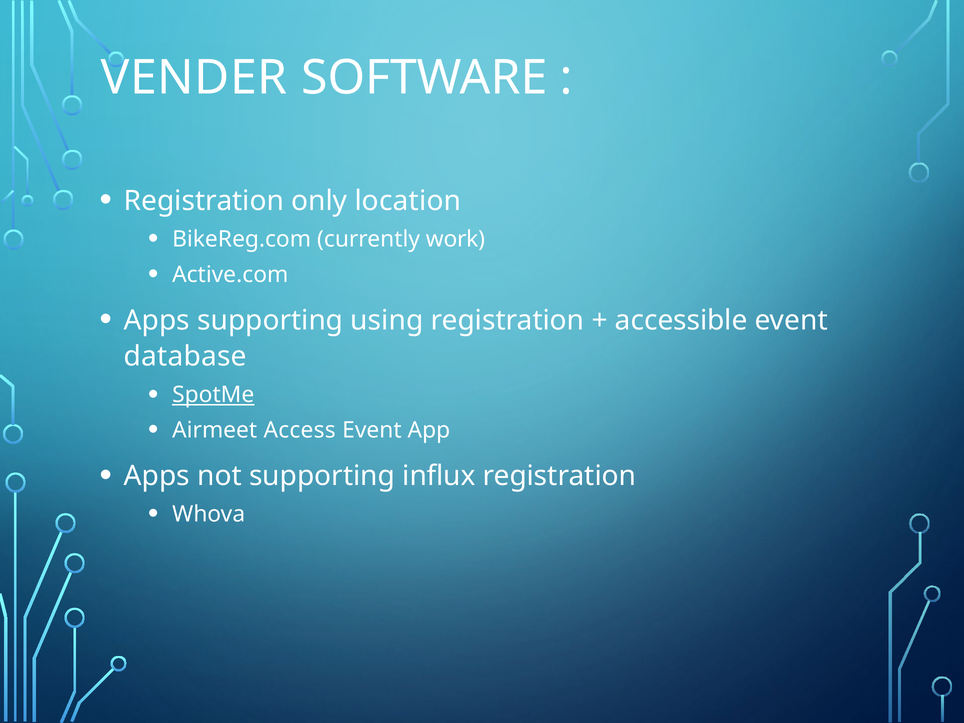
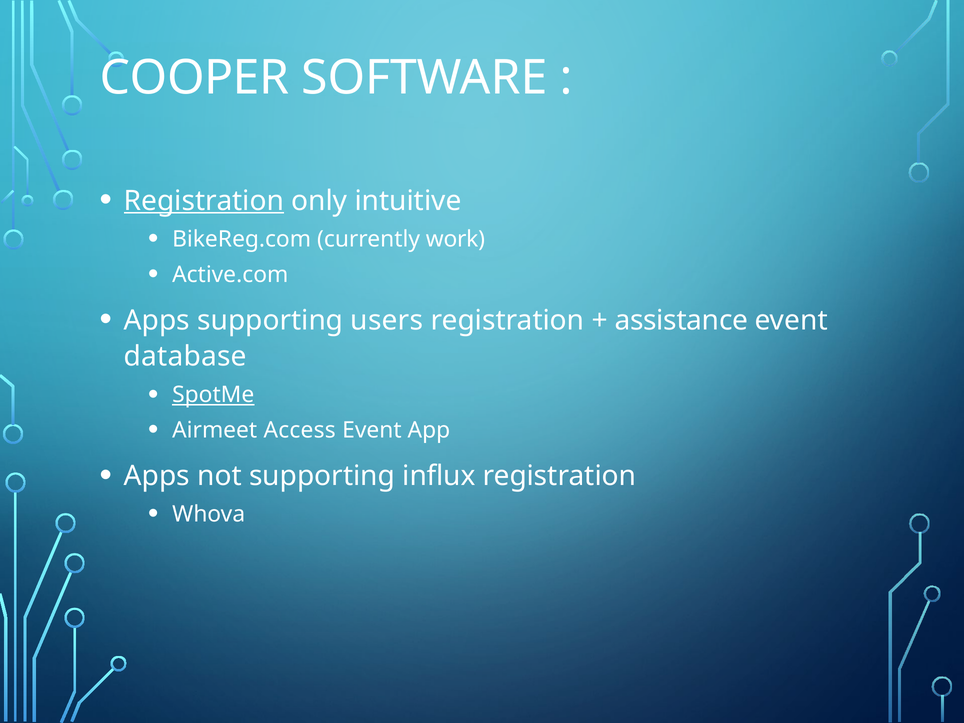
VENDER: VENDER -> COOPER (195, 78)
Registration underline: none -> present (204, 201)
location: location -> intuitive (408, 201)
using: using -> users (387, 320)
accessible: accessible -> assistance (681, 320)
